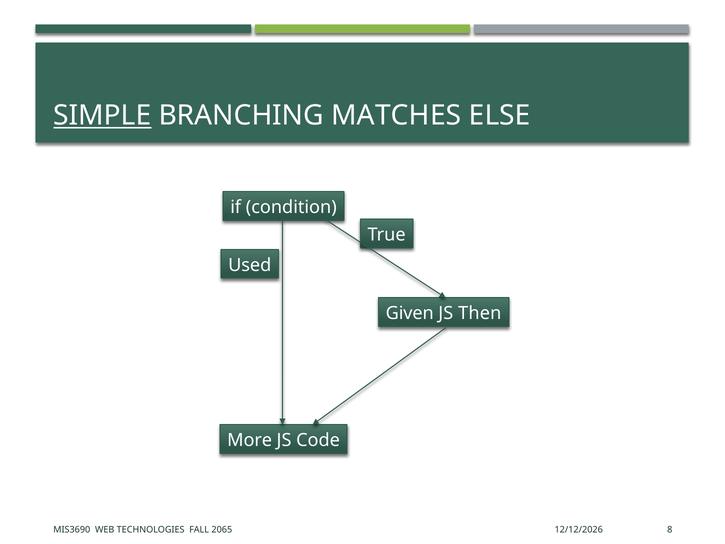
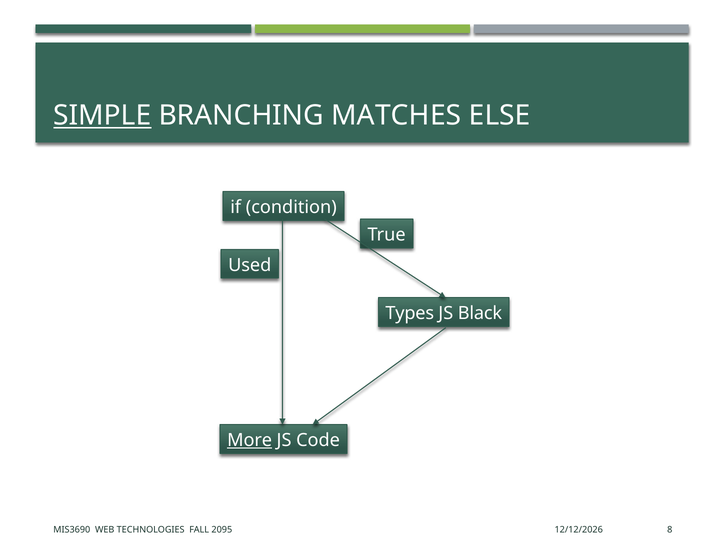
Given: Given -> Types (410, 313)
Then: Then -> Black (480, 313)
More underline: none -> present (250, 440)
2065: 2065 -> 2095 (222, 530)
